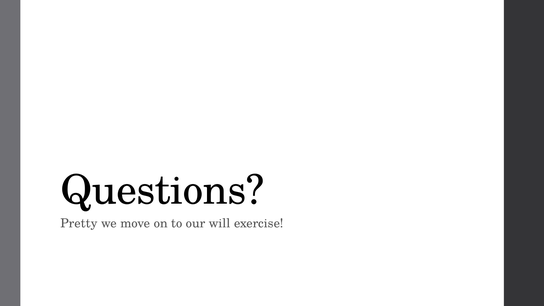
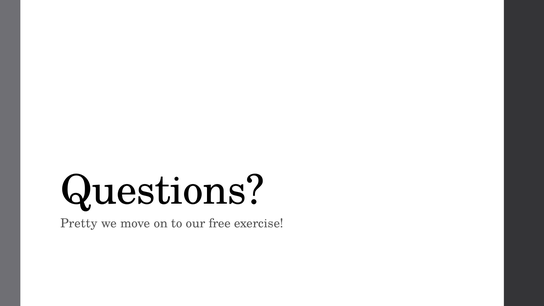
will: will -> free (220, 223)
